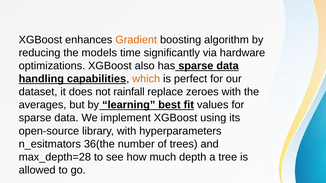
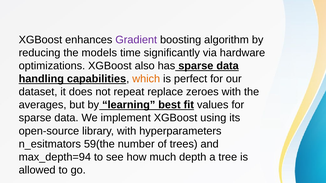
Gradient colour: orange -> purple (136, 40)
rainfall: rainfall -> repeat (129, 92)
36(the: 36(the -> 59(the (99, 144)
max_depth=28: max_depth=28 -> max_depth=94 (55, 157)
